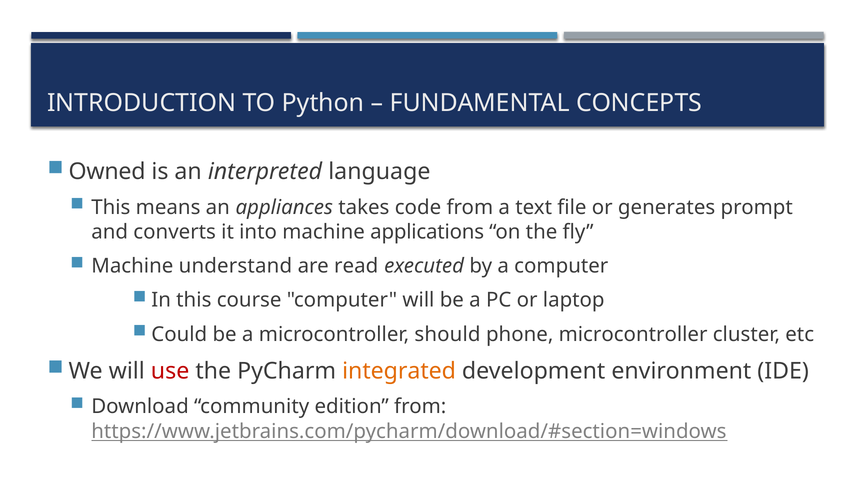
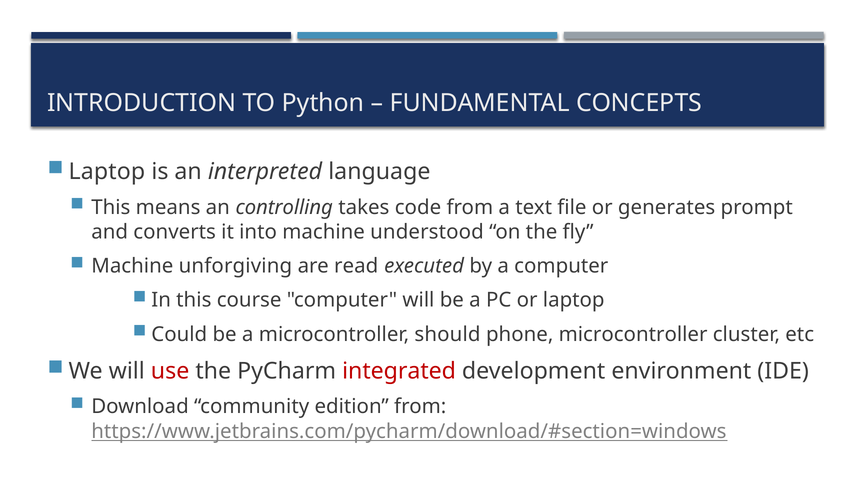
Owned: Owned -> Laptop (107, 172)
appliances: appliances -> controlling (284, 207)
applications: applications -> understood (427, 232)
understand: understand -> unforgiving (235, 266)
integrated colour: orange -> red (399, 371)
